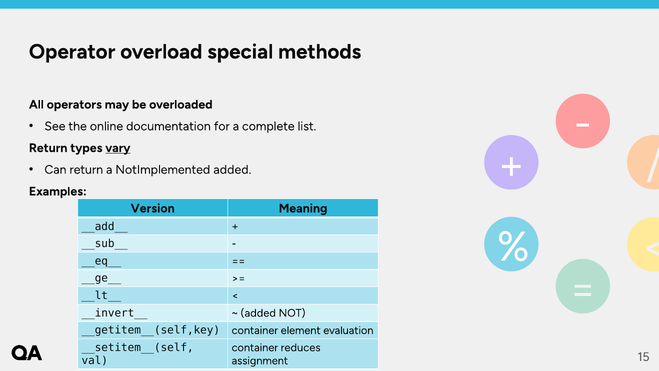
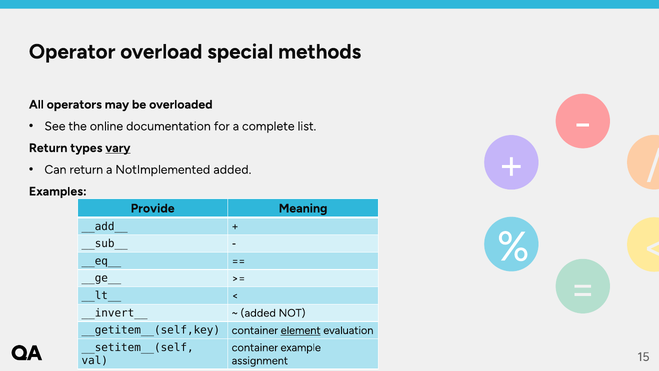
Version: Version -> Provide (153, 208)
element underline: none -> present (301, 330)
reduces: reduces -> example (301, 347)
